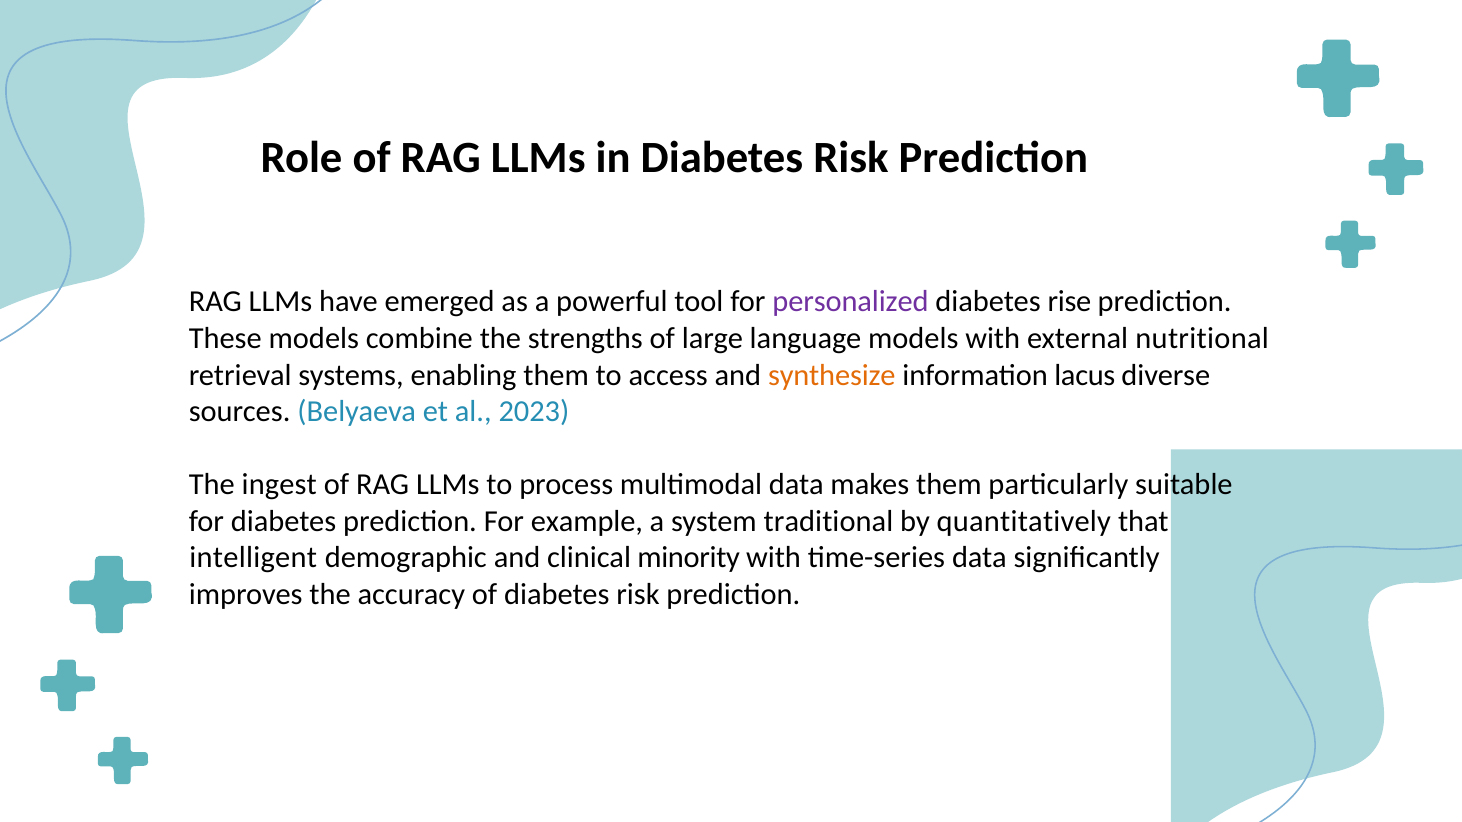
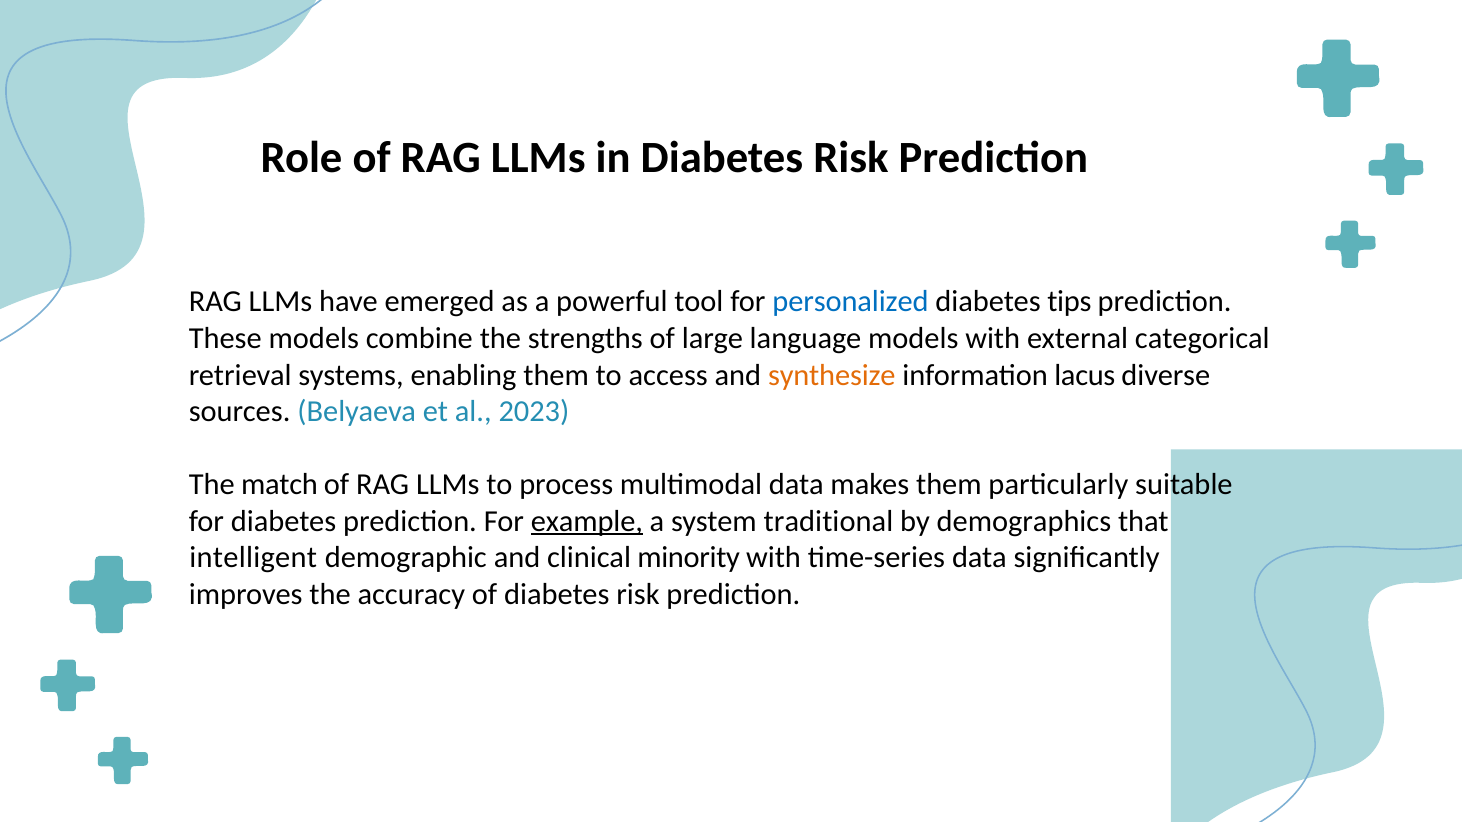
personalized colour: purple -> blue (850, 302)
rise: rise -> tips (1069, 302)
nutritional: nutritional -> categorical (1202, 339)
ingest: ingest -> match (280, 485)
example underline: none -> present (587, 521)
quantitatively: quantitatively -> demographics (1024, 521)
